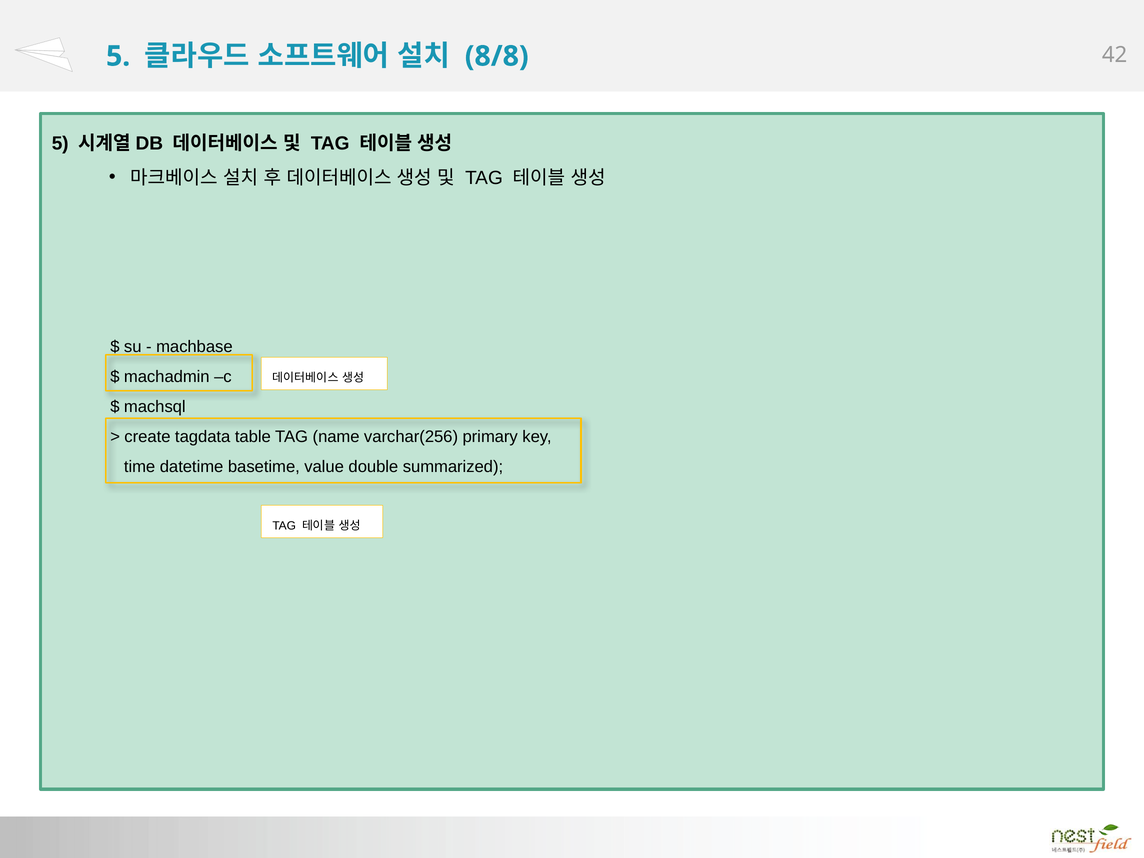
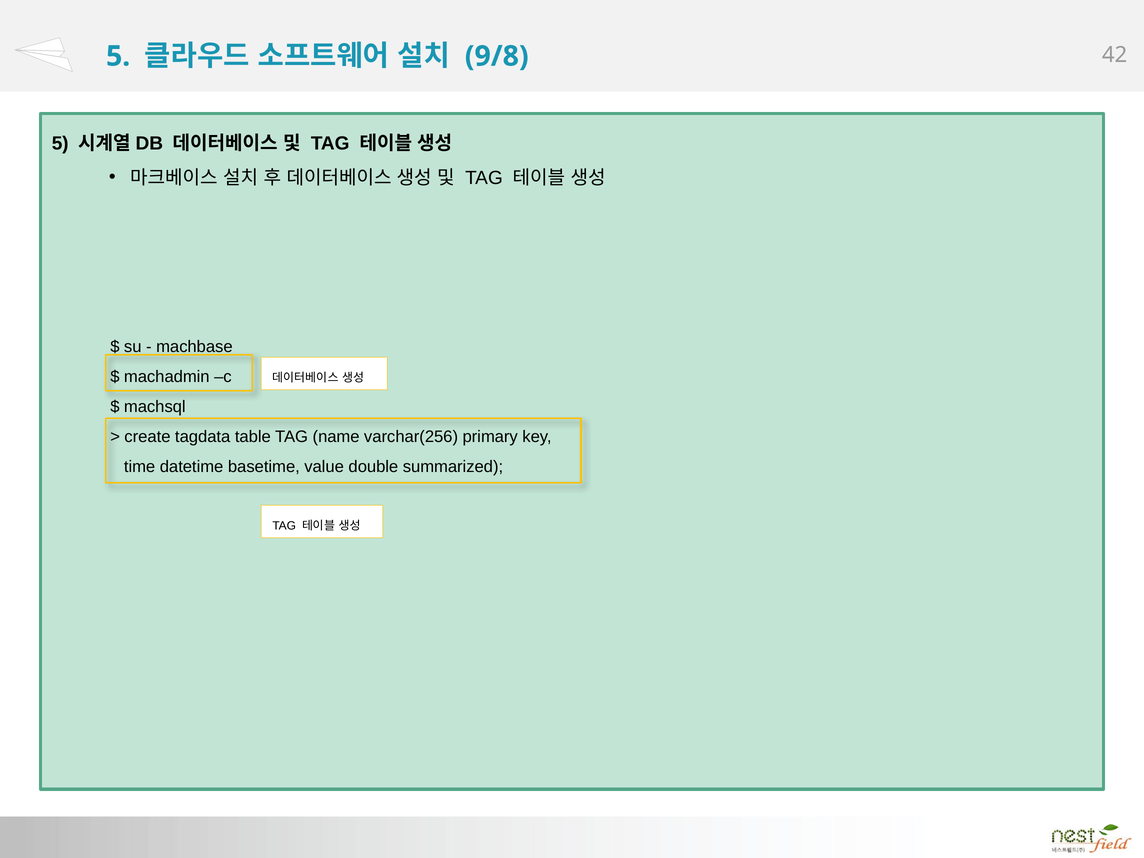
8/8: 8/8 -> 9/8 (497, 56)
